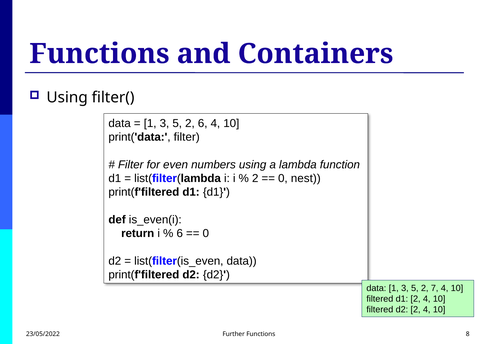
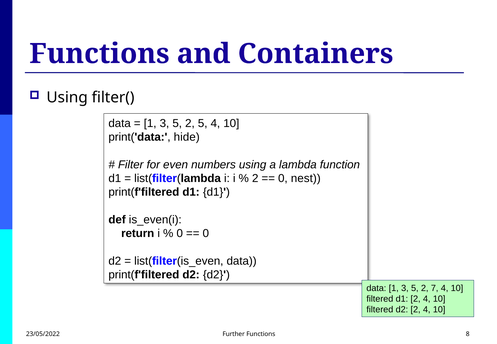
2 6: 6 -> 5 (203, 123)
print('data filter: filter -> hide (187, 137)
6: 6 -> 0 (180, 234)
